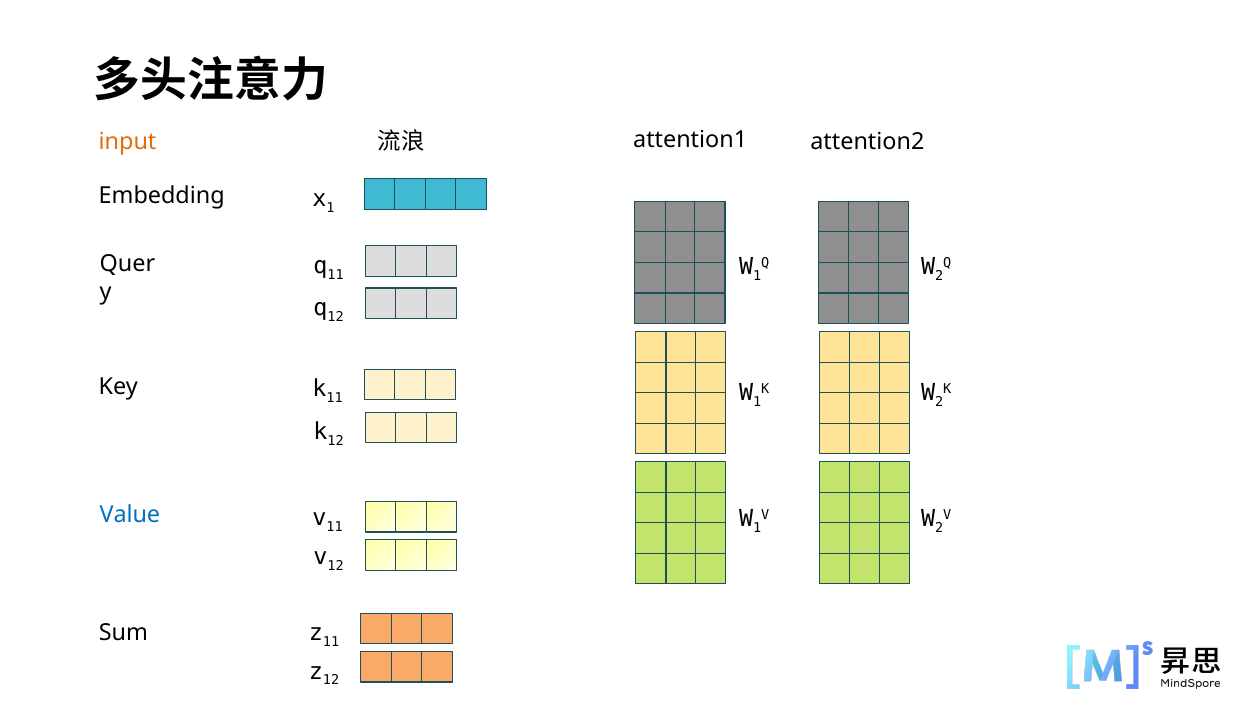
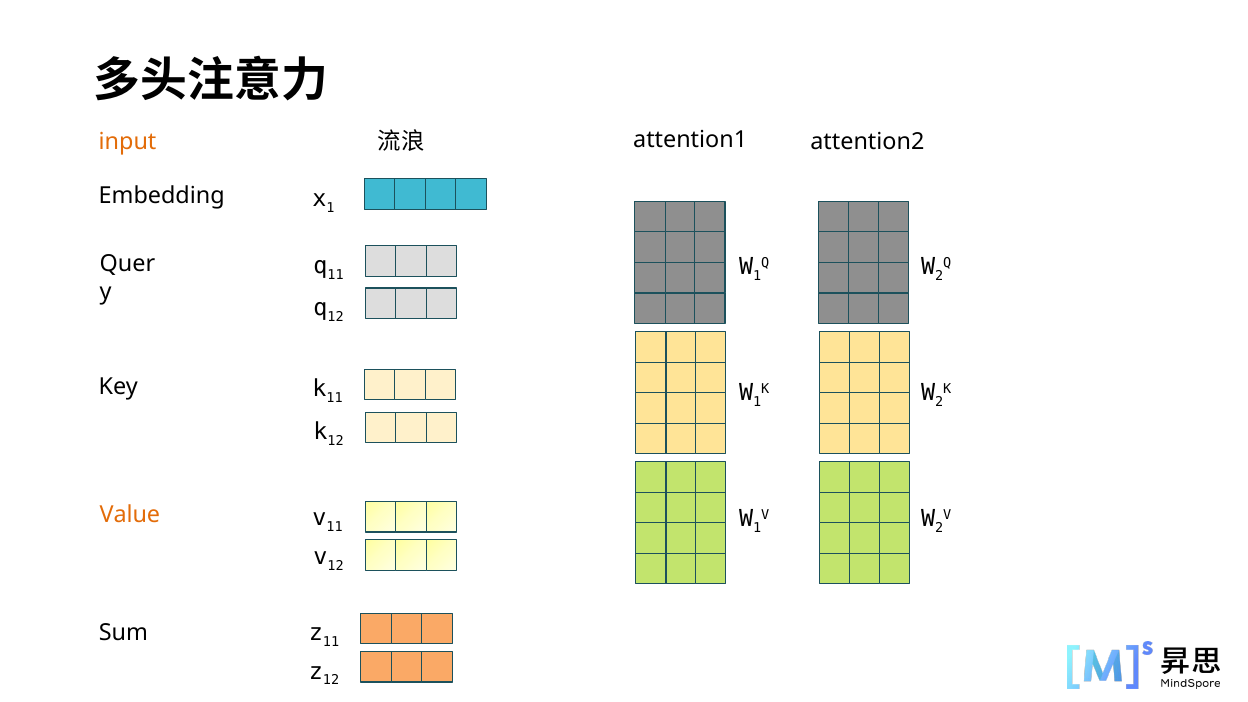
Value colour: blue -> orange (130, 515)
